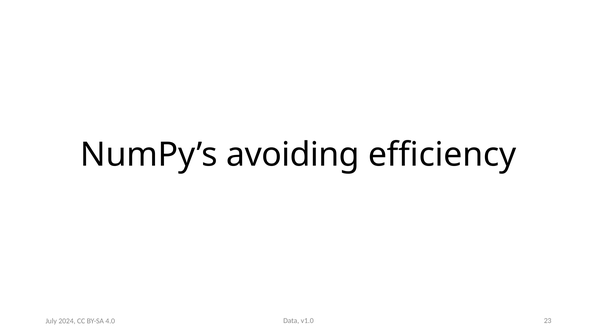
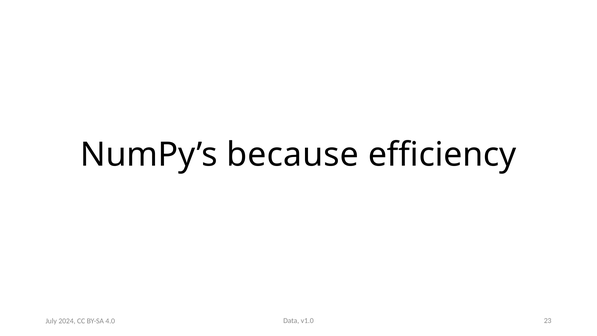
avoiding: avoiding -> because (293, 155)
